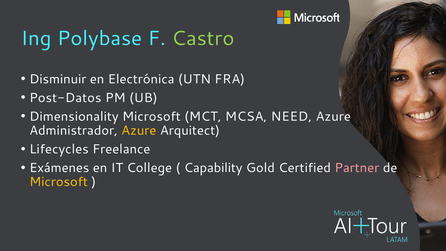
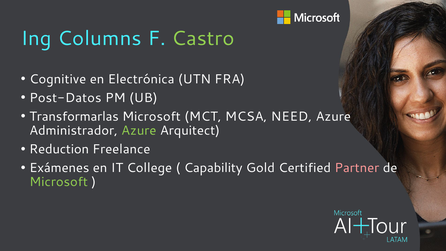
Polybase: Polybase -> Columns (100, 39)
Disminuir: Disminuir -> Cognitive (58, 79)
Dimensionality: Dimensionality -> Transformarlas (74, 116)
Azure colour: yellow -> light green (139, 130)
Lifecycles: Lifecycles -> Reduction (59, 149)
Microsoft colour: yellow -> light green (59, 182)
